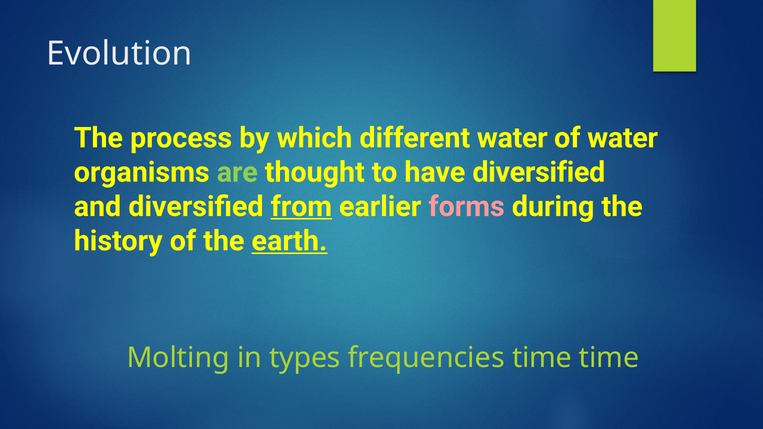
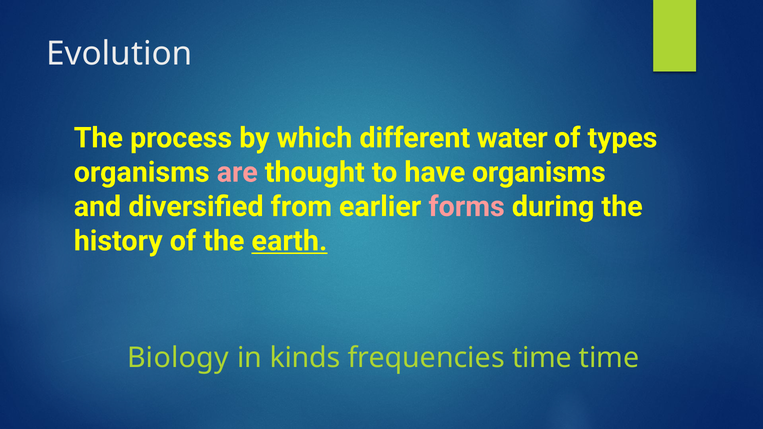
of water: water -> types (622, 138)
are colour: light green -> pink (237, 172)
have diversified: diversified -> organisms (539, 172)
from underline: present -> none (301, 207)
Molting: Molting -> Biology (178, 358)
types: types -> kinds (305, 358)
